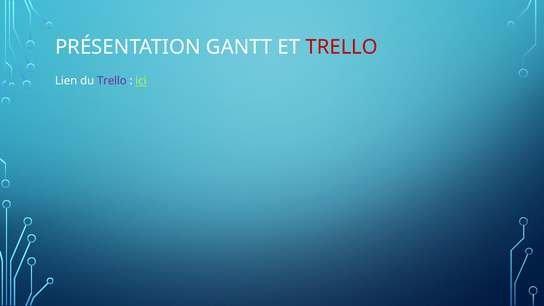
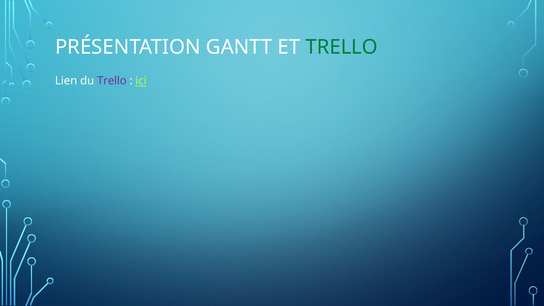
TRELLO colour: red -> green (342, 47)
